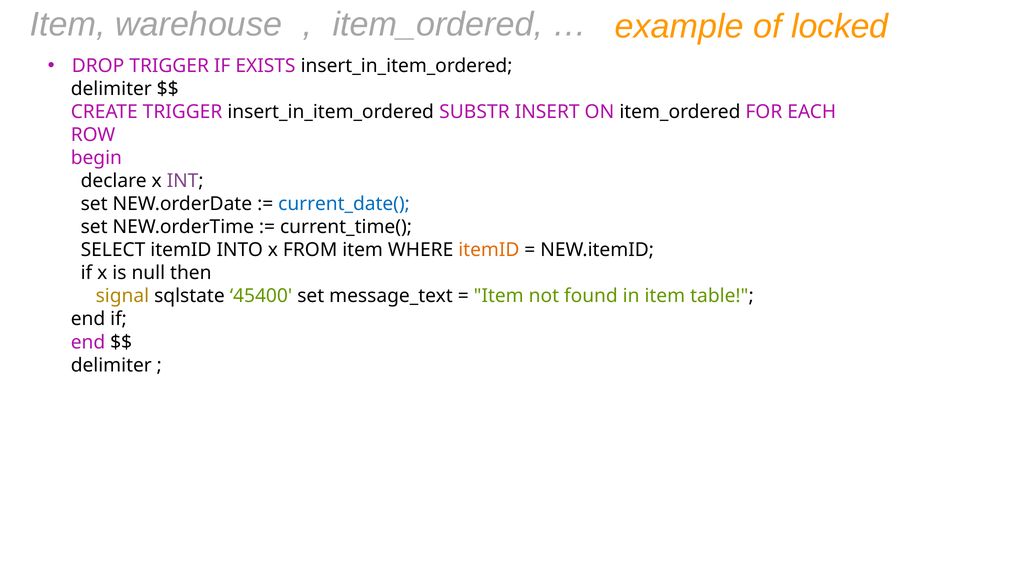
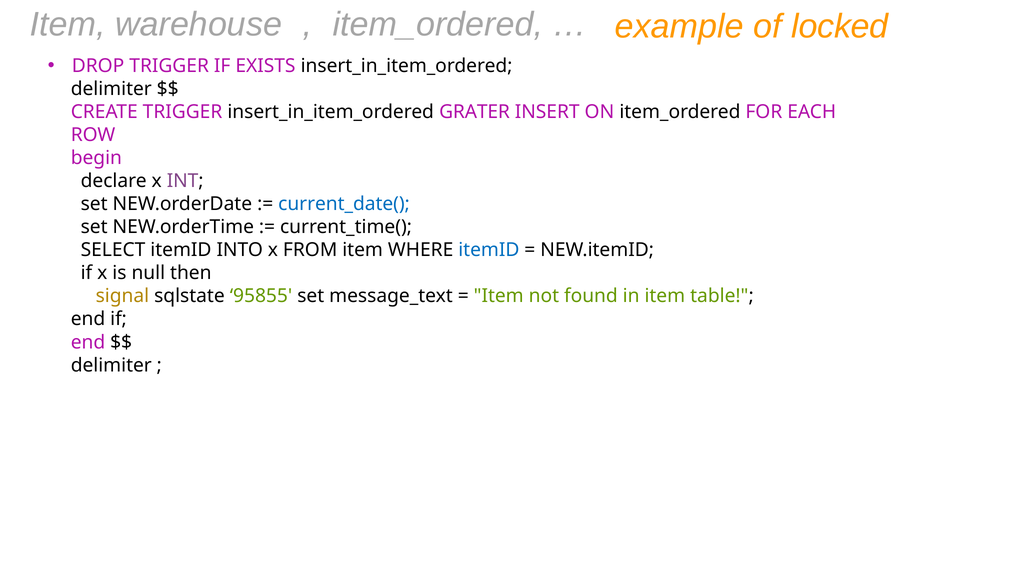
SUBSTR: SUBSTR -> GRATER (475, 112)
itemID colour: orange -> blue (489, 250)
45400: 45400 -> 95855 (261, 296)
